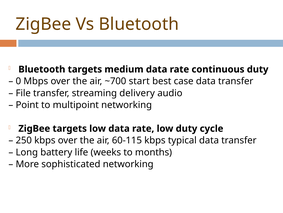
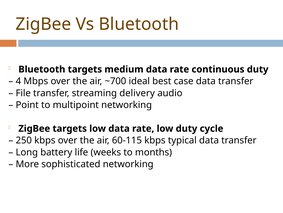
0: 0 -> 4 (18, 81)
start: start -> ideal (139, 81)
